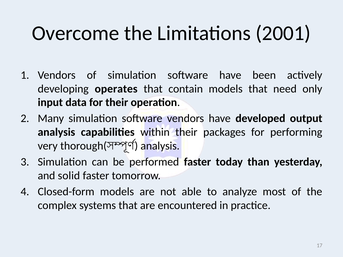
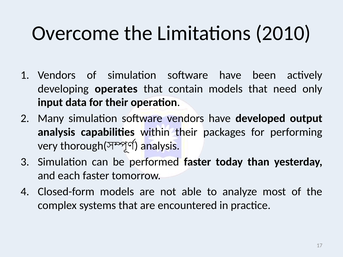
2001: 2001 -> 2010 (283, 33)
solid: solid -> each (69, 176)
